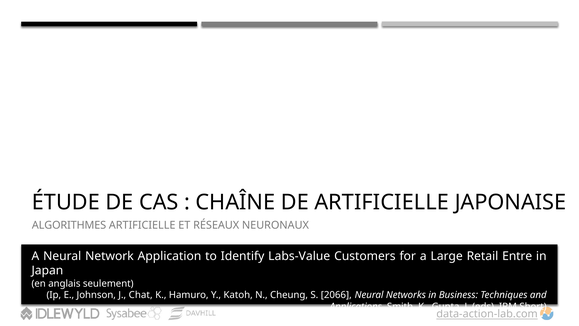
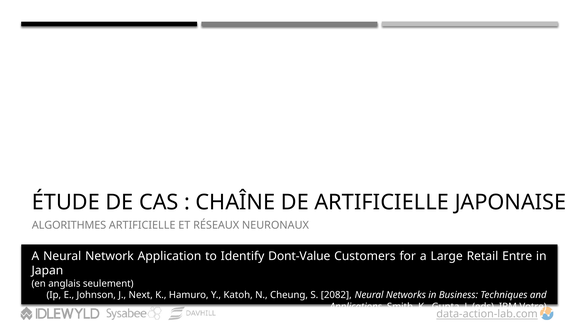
Labs-Value: Labs-Value -> Dont-Value (299, 256)
Chat: Chat -> Next (141, 295)
2066: 2066 -> 2082 (336, 295)
Short: Short -> Votre (533, 306)
